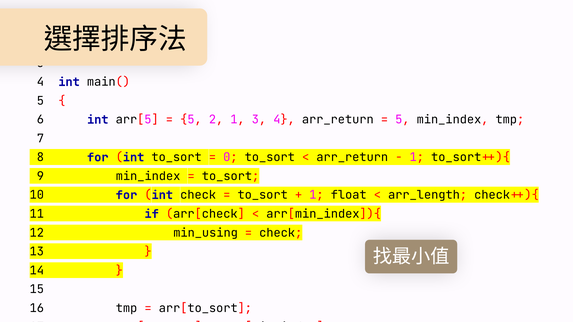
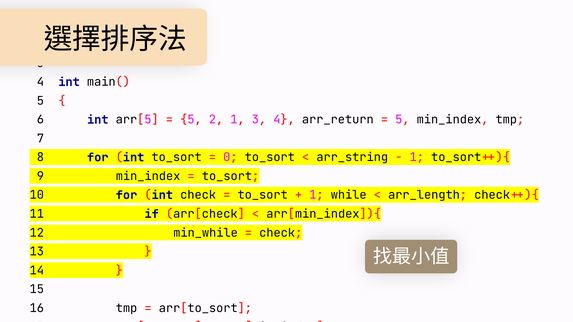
arr_return: arr_return -> arr_string (352, 158)
float: float -> while (349, 195)
min_using: min_using -> min_while (206, 233)
